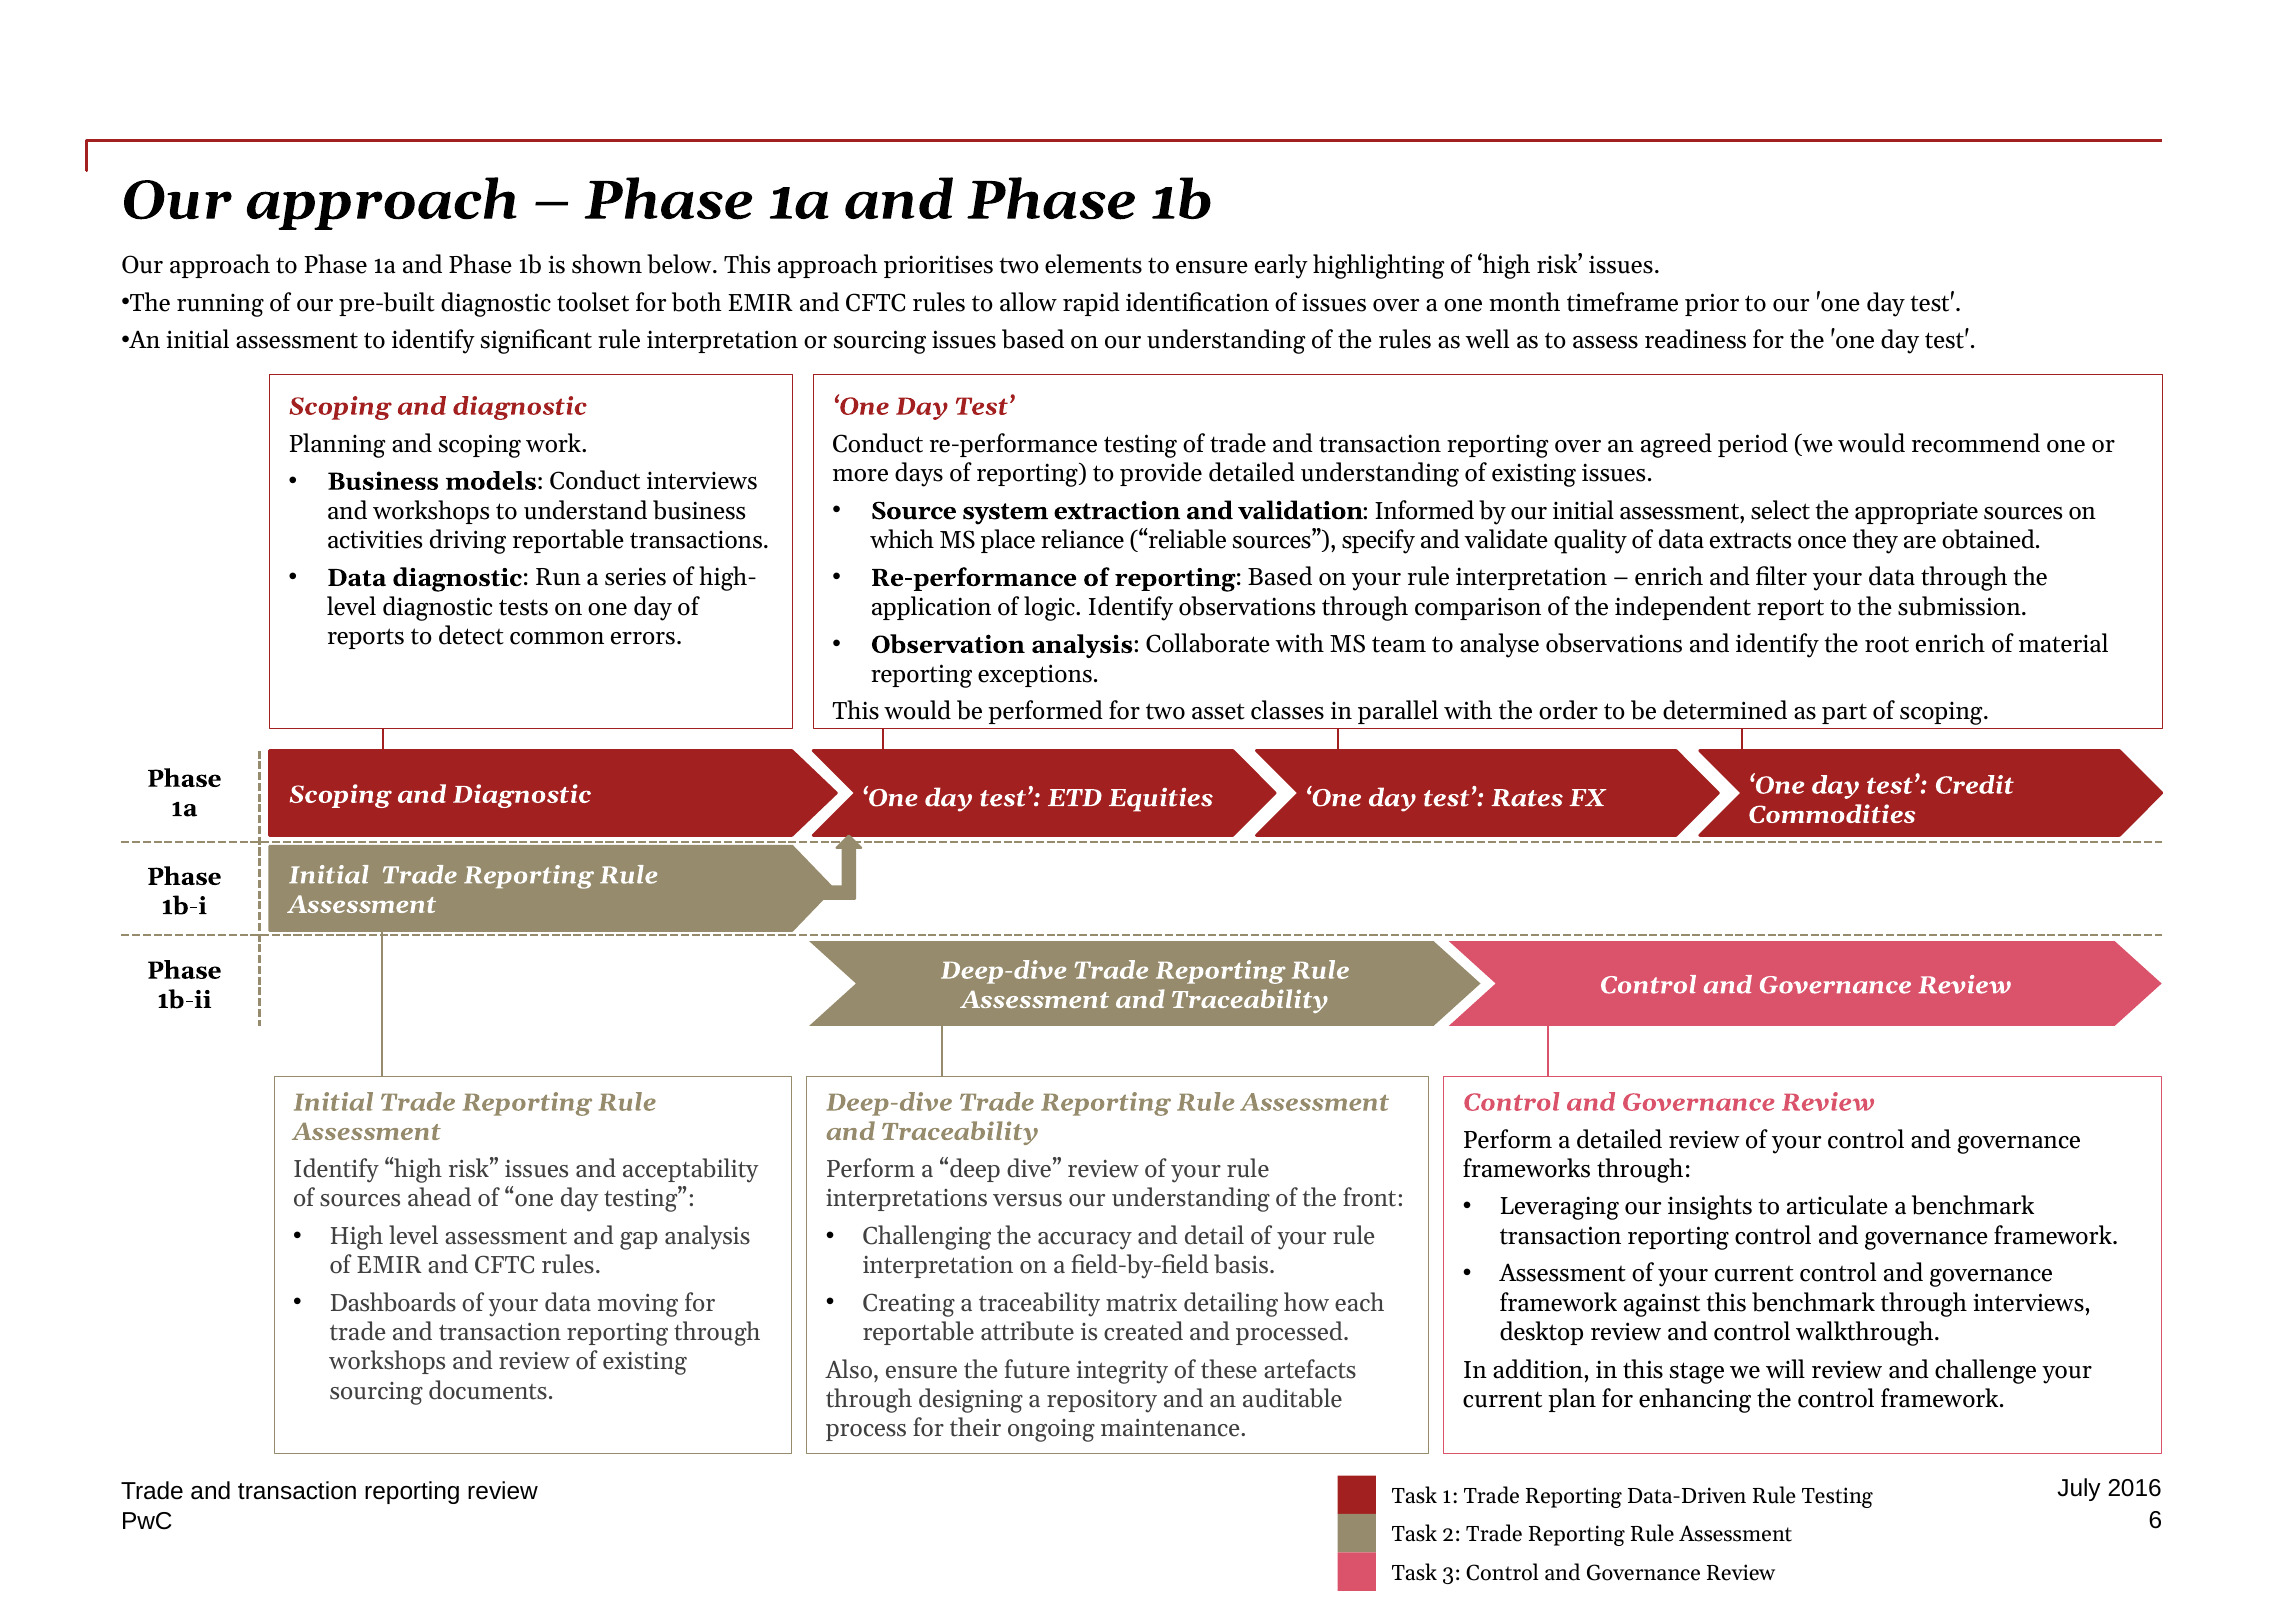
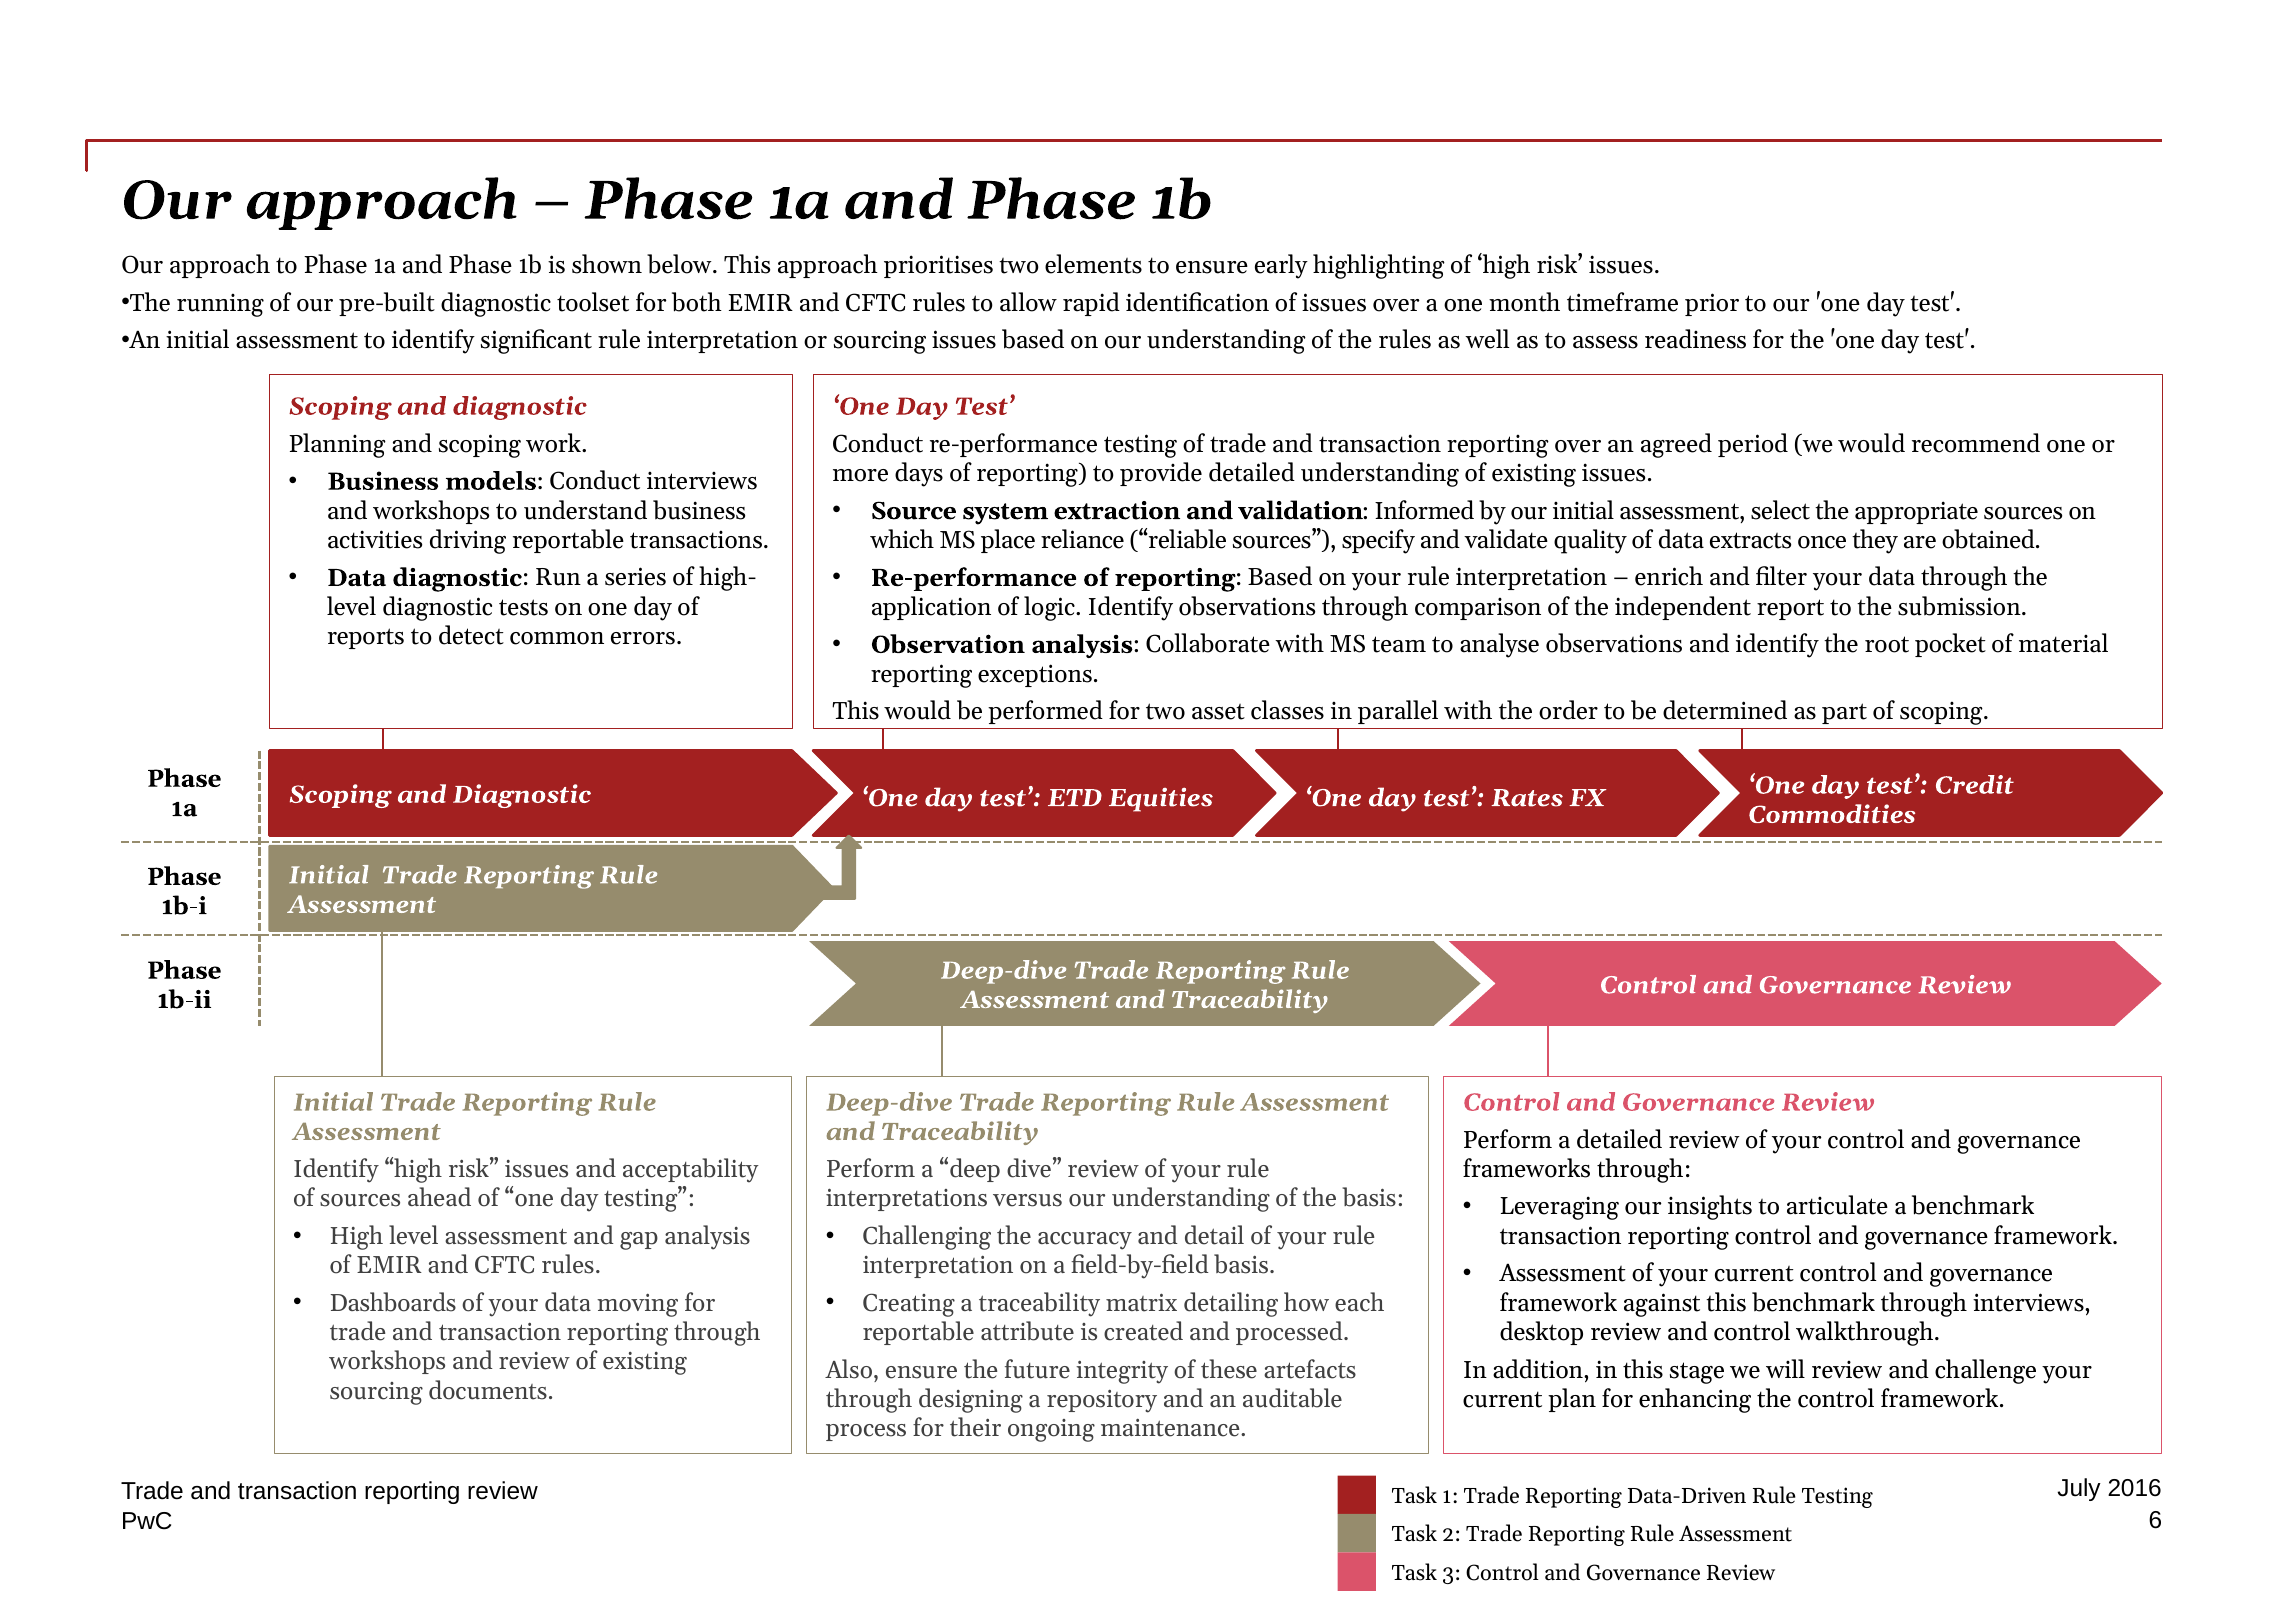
root enrich: enrich -> pocket (1950, 644)
the front: front -> basis (1373, 1198)
